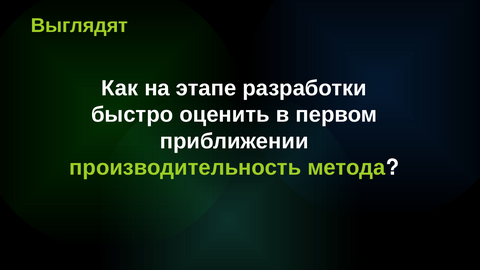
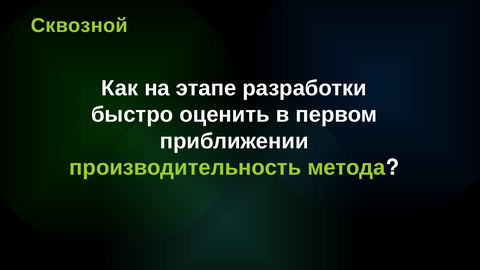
Выглядят: Выглядят -> Сквозной (79, 26)
